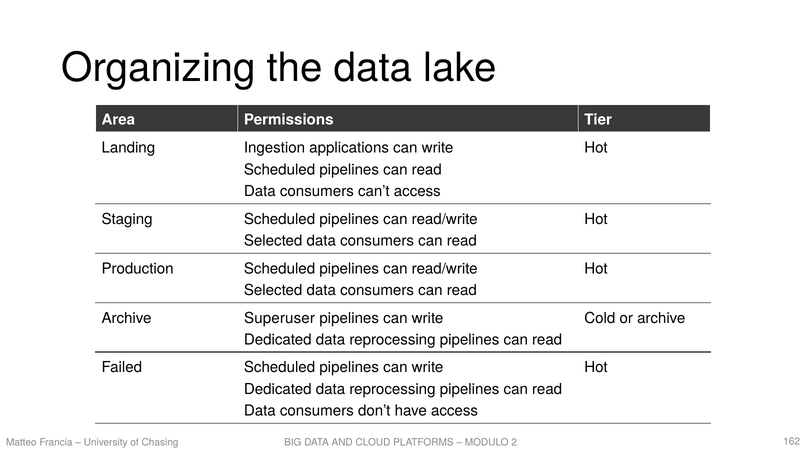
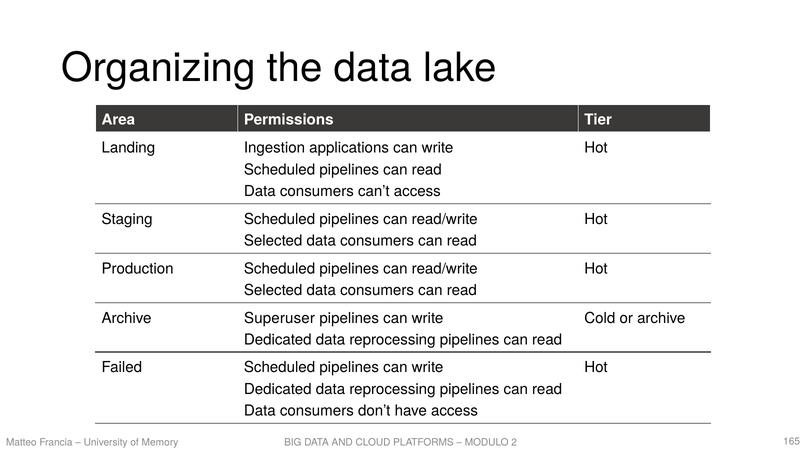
Chasing: Chasing -> Memory (160, 442)
162: 162 -> 165 (792, 441)
